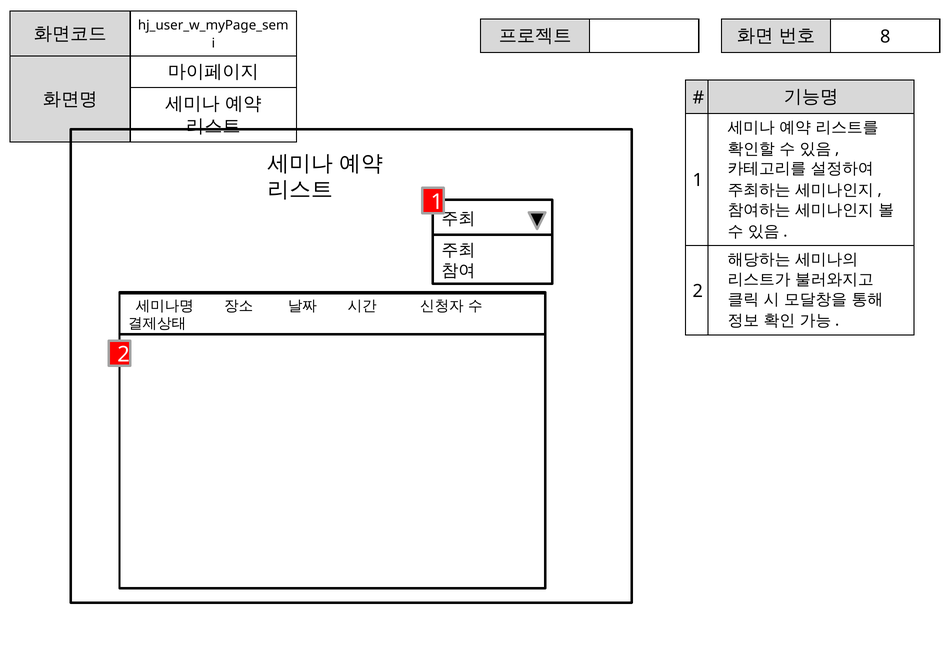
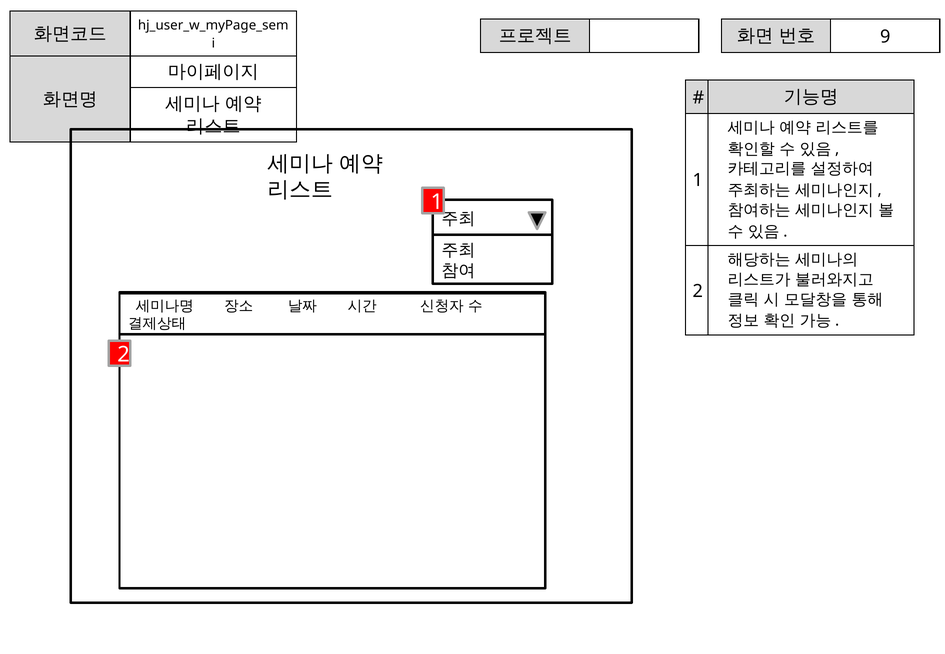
8: 8 -> 9 (885, 37)
